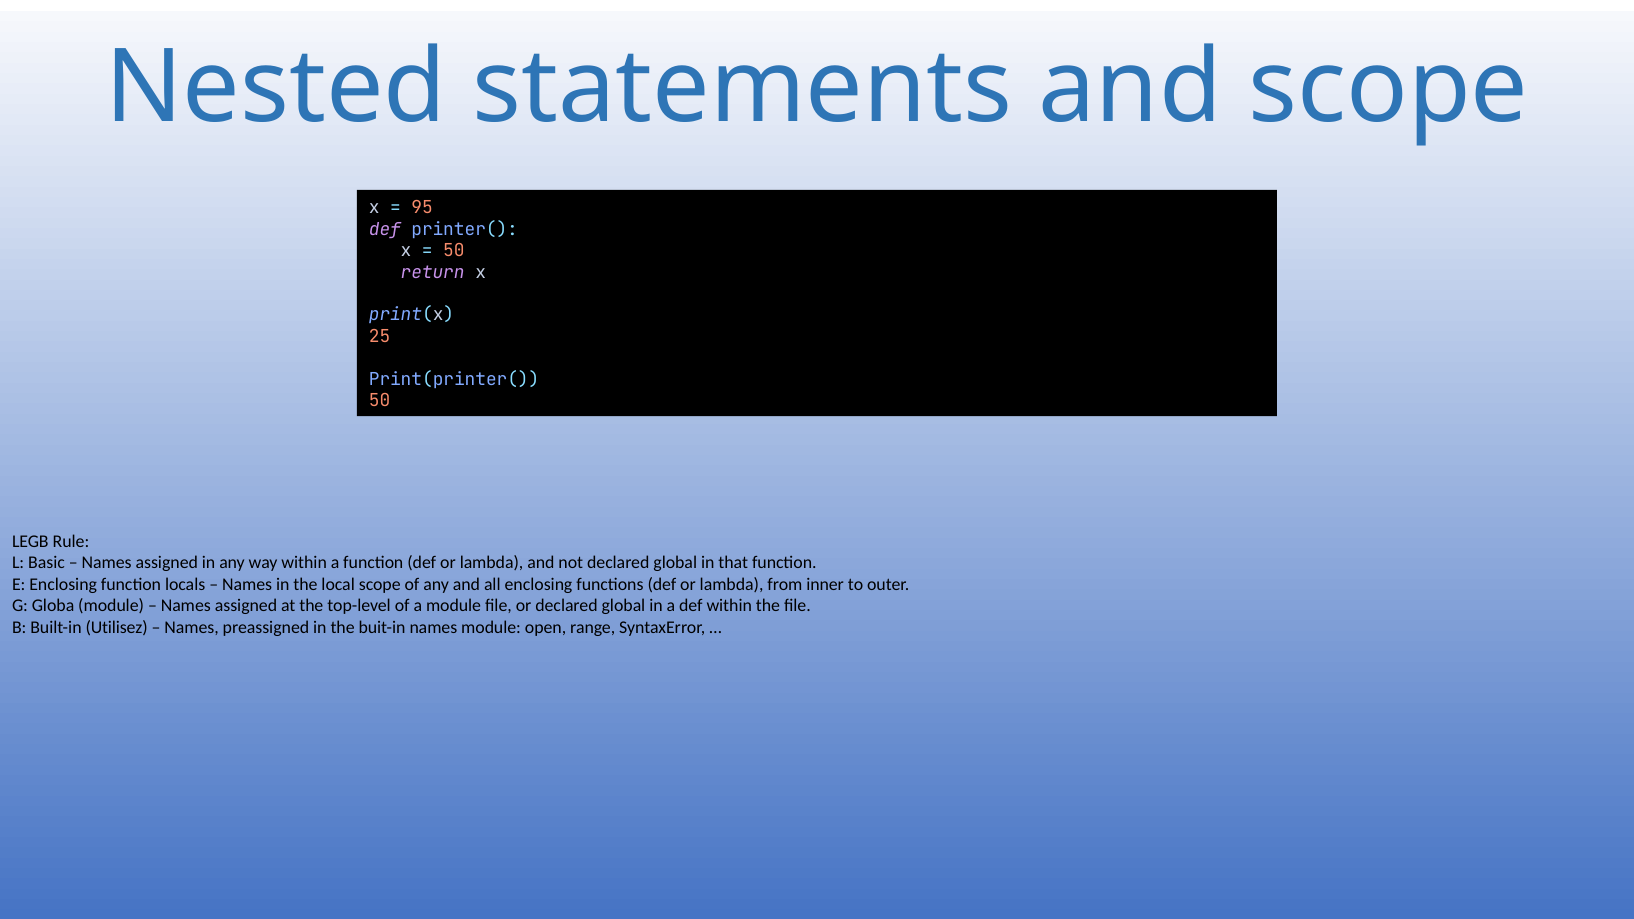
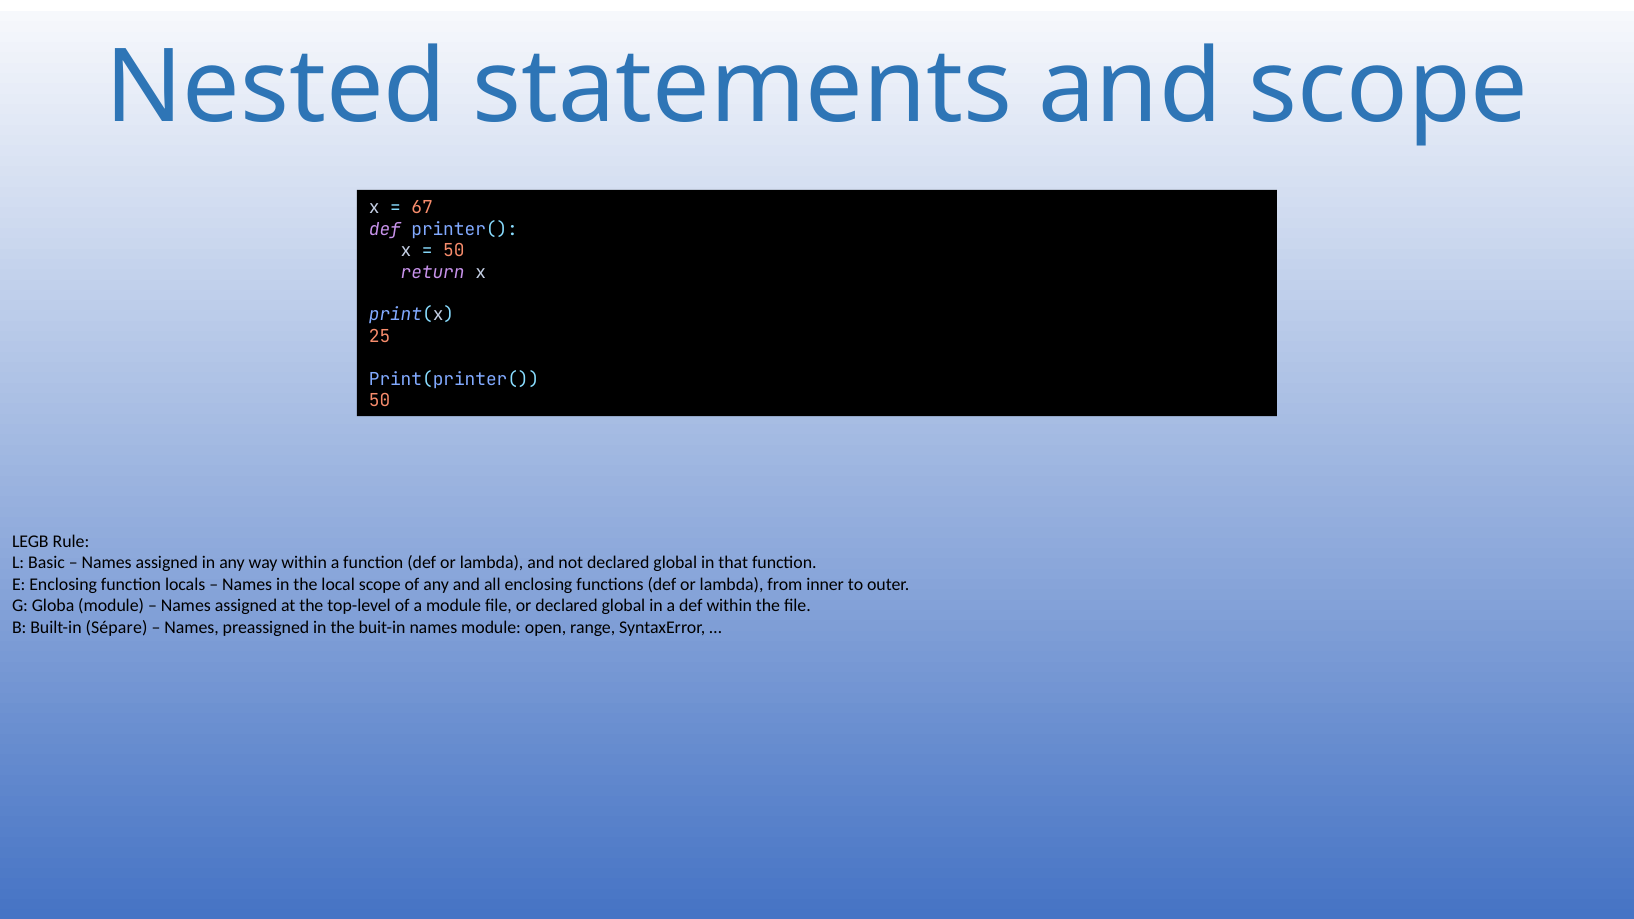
95: 95 -> 67 (422, 208)
Utilisez: Utilisez -> Sépare (116, 627)
